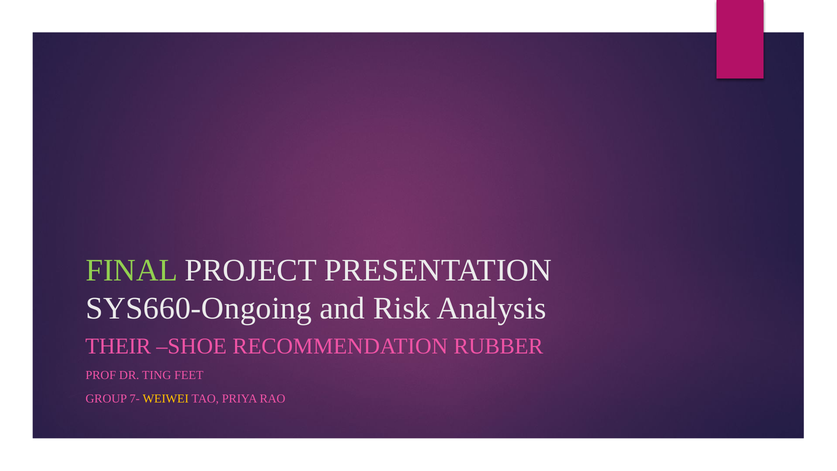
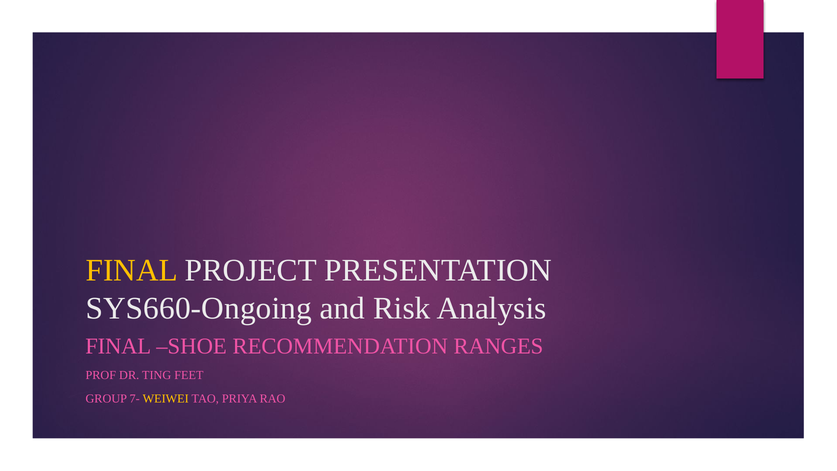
FINAL colour: light green -> yellow (132, 271)
THEIR: THEIR -> FINAL (118, 346)
RUBBER: RUBBER -> RANGES (498, 346)
